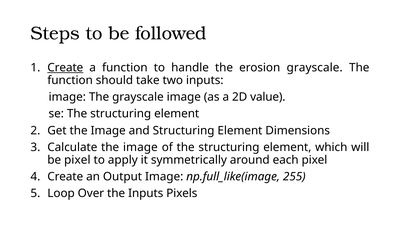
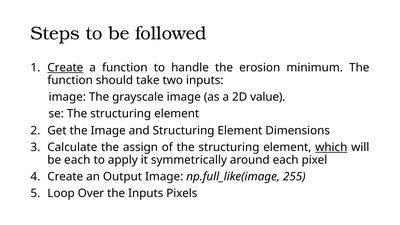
erosion grayscale: grayscale -> minimum (315, 68)
Calculate the image: image -> assign (140, 147)
which underline: none -> present (331, 147)
be pixel: pixel -> each (77, 160)
